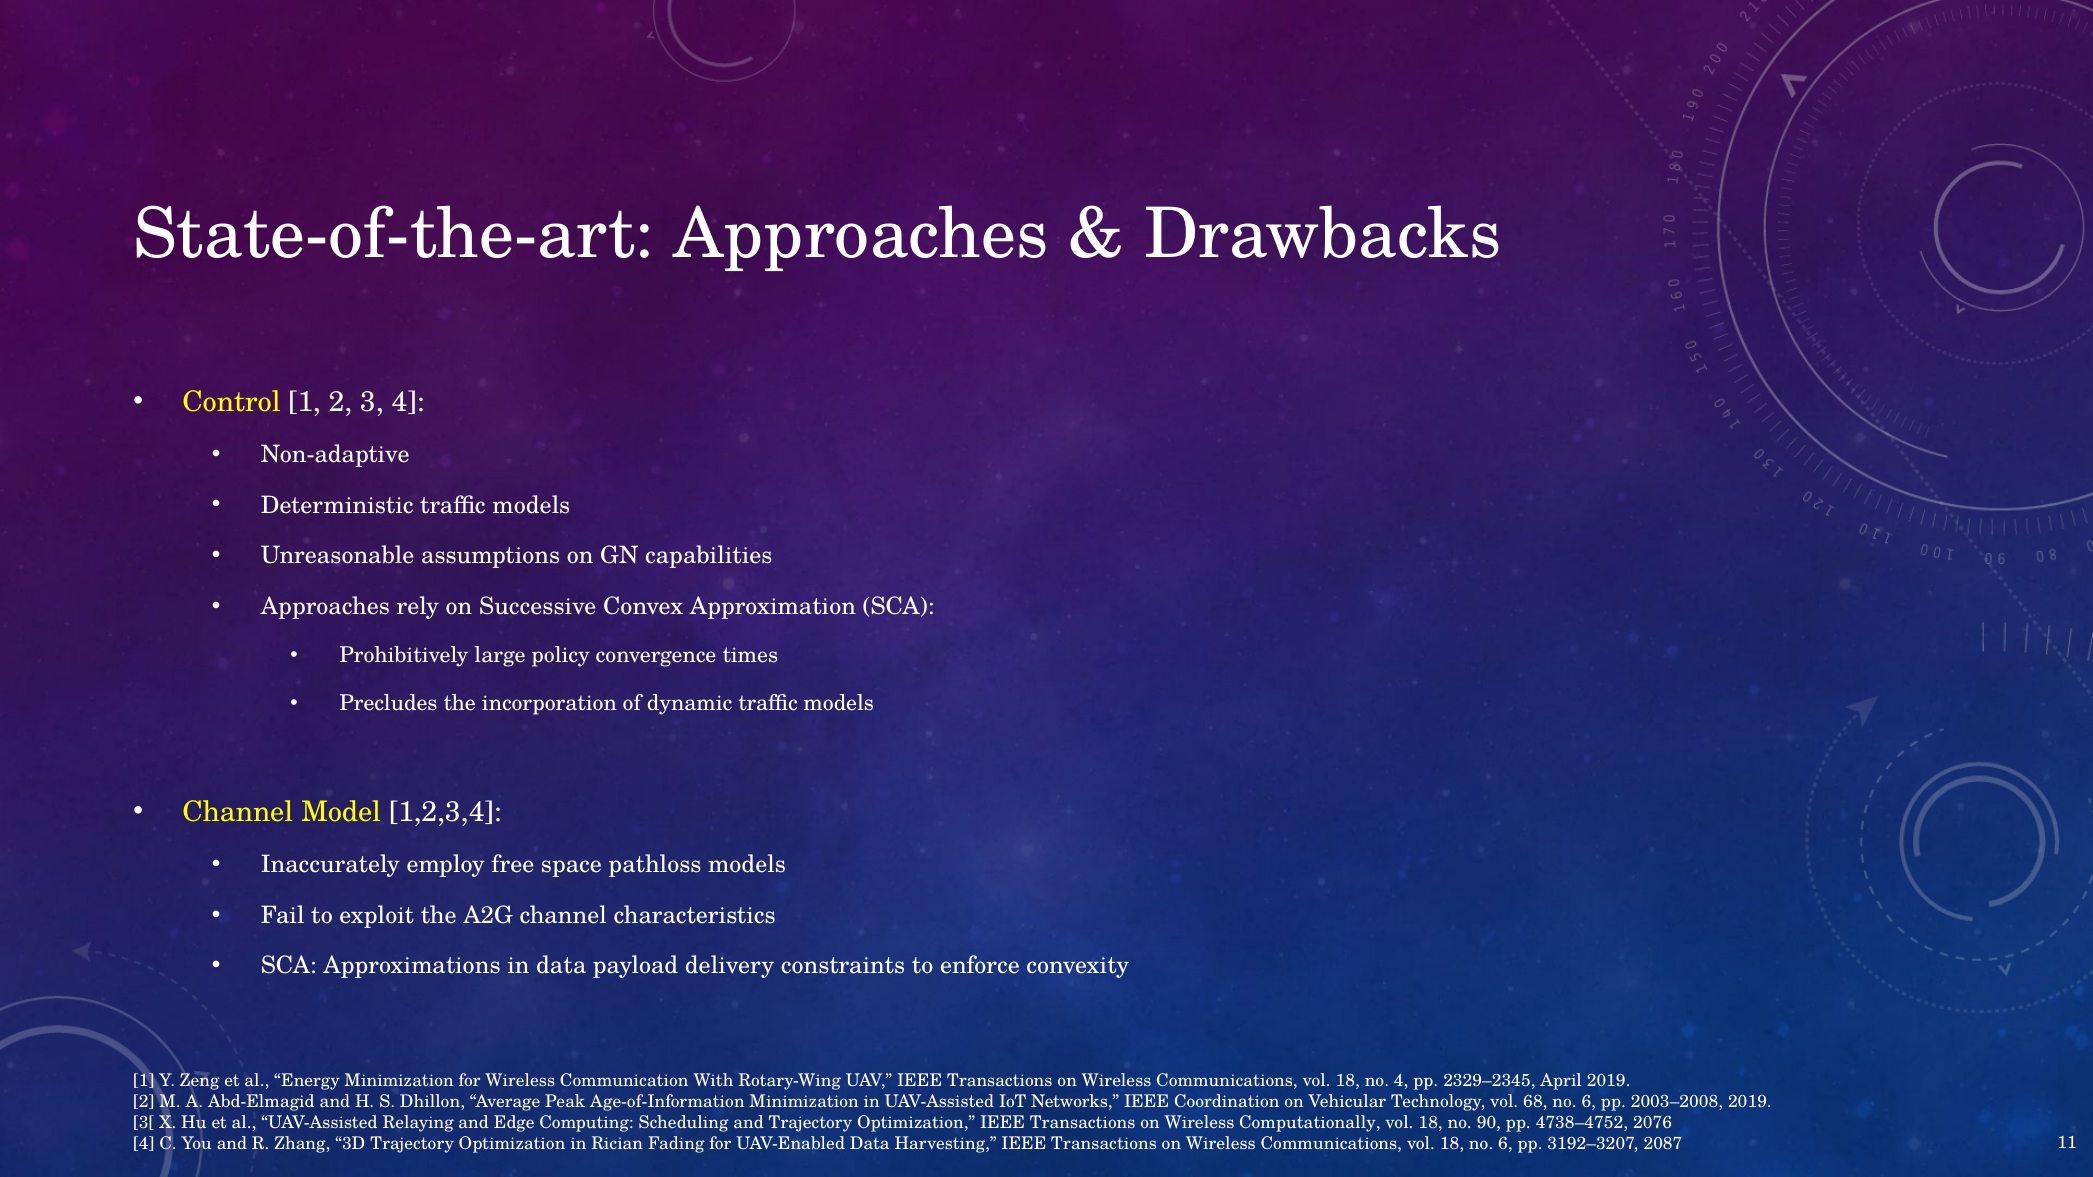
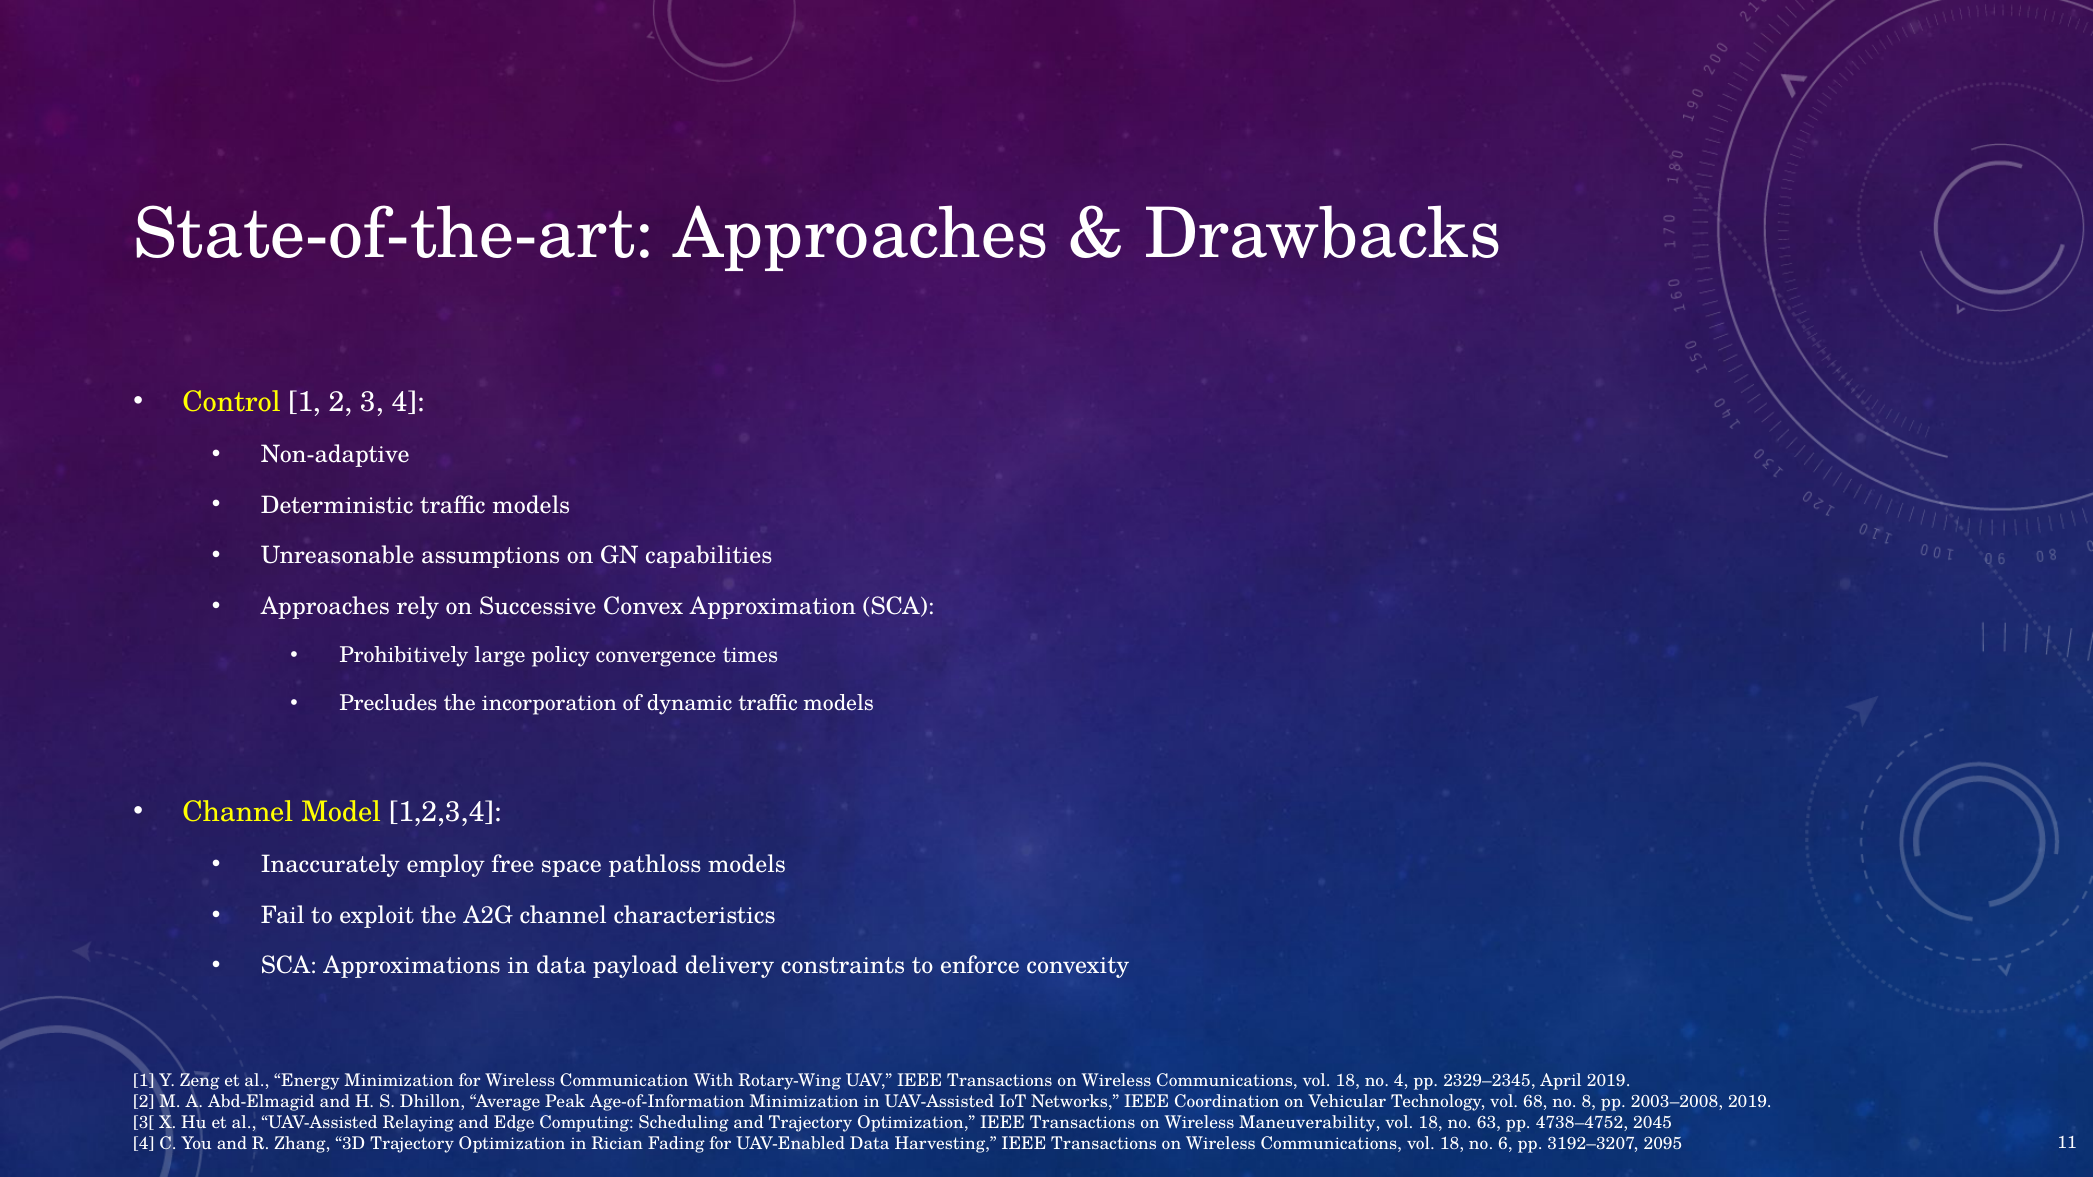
68 no 6: 6 -> 8 (1589, 1102)
Computationally: Computationally -> Maneuverability (1310, 1123)
90: 90 -> 63 (1489, 1123)
2076: 2076 -> 2045 (1652, 1123)
2087: 2087 -> 2095 (1663, 1144)
